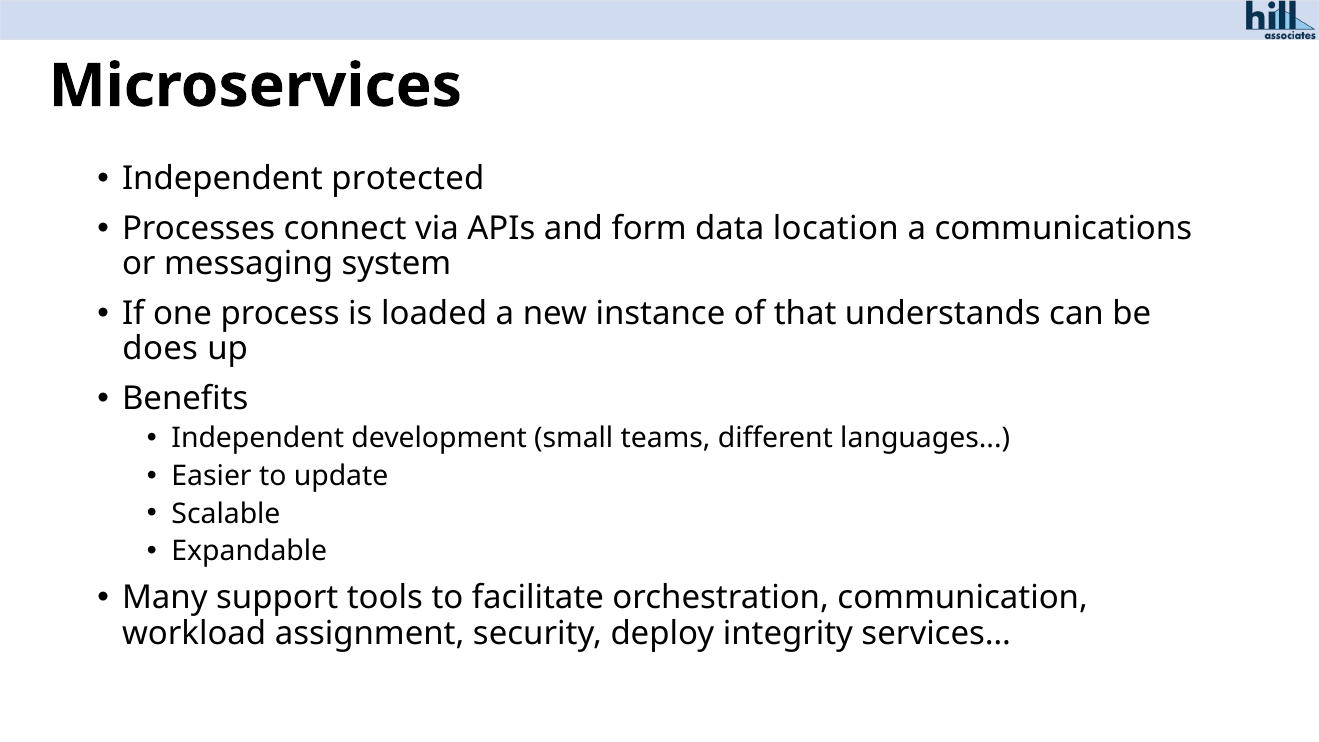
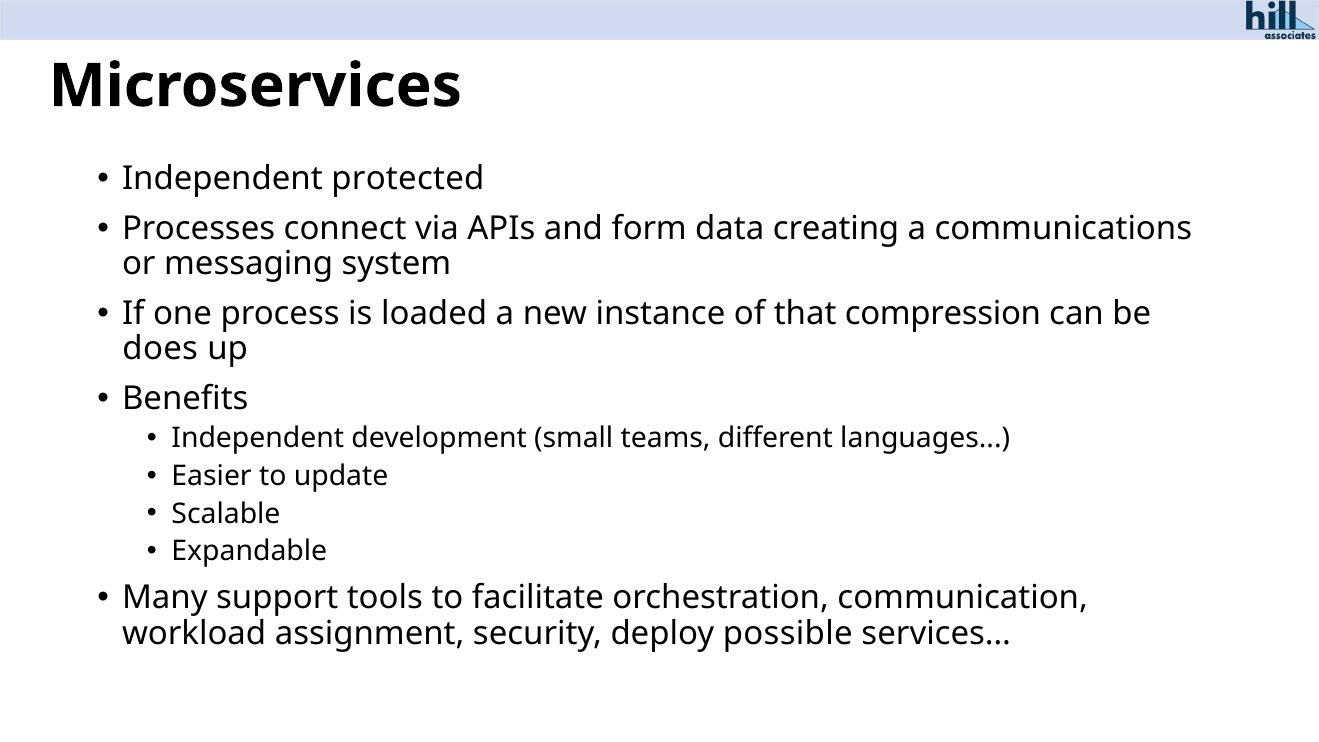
location: location -> creating (836, 228)
understands: understands -> compression (943, 313)
integrity: integrity -> possible (788, 634)
